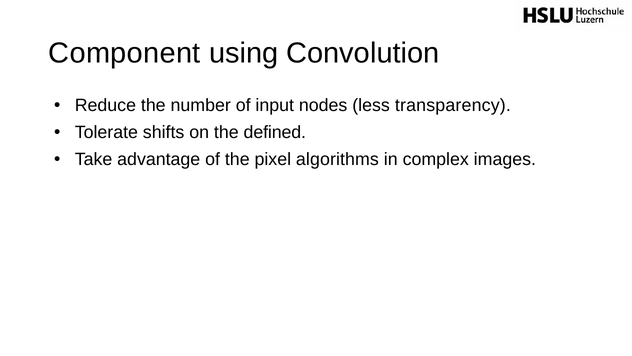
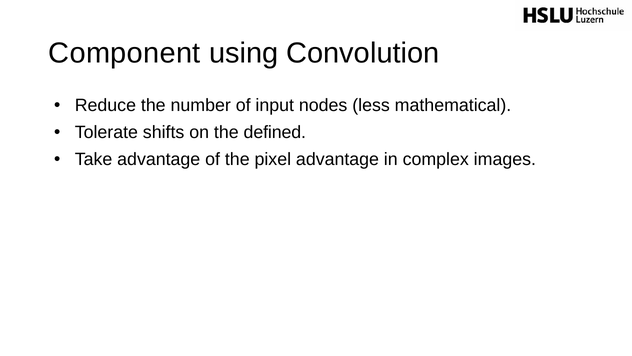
transparency: transparency -> mathematical (453, 105)
pixel algorithms: algorithms -> advantage (337, 159)
